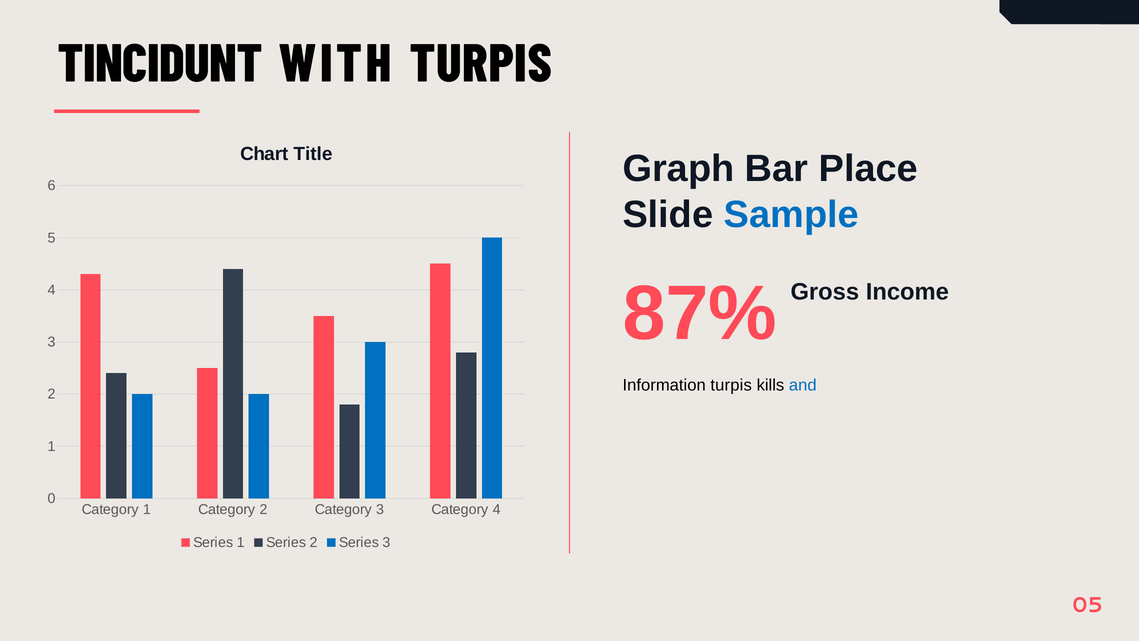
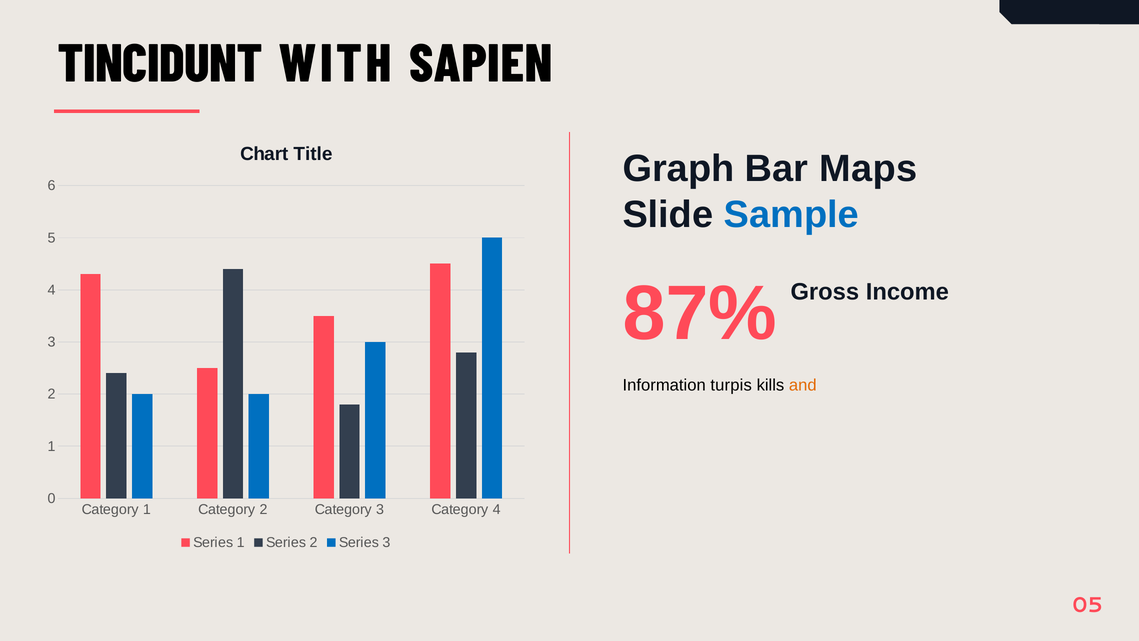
WITH TURPIS: TURPIS -> SAPIEN (481, 64)
Place: Place -> Maps (868, 169)
and colour: blue -> orange (803, 385)
